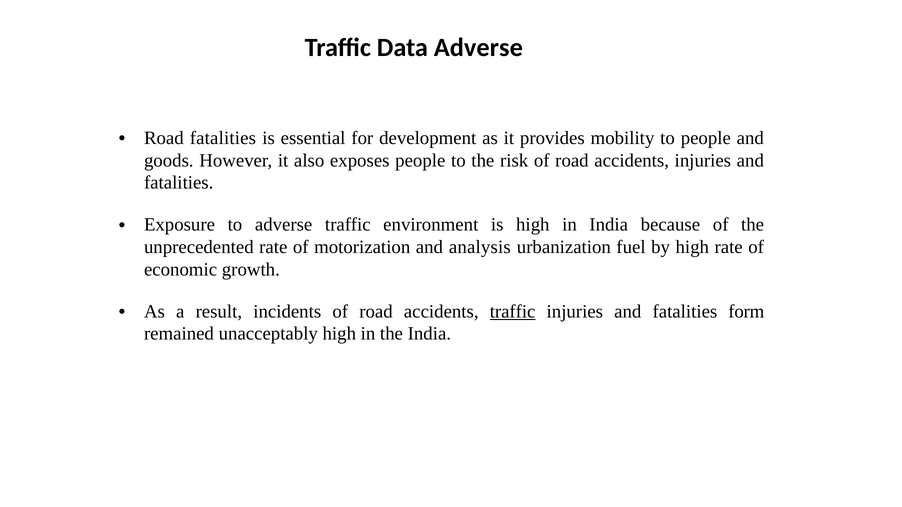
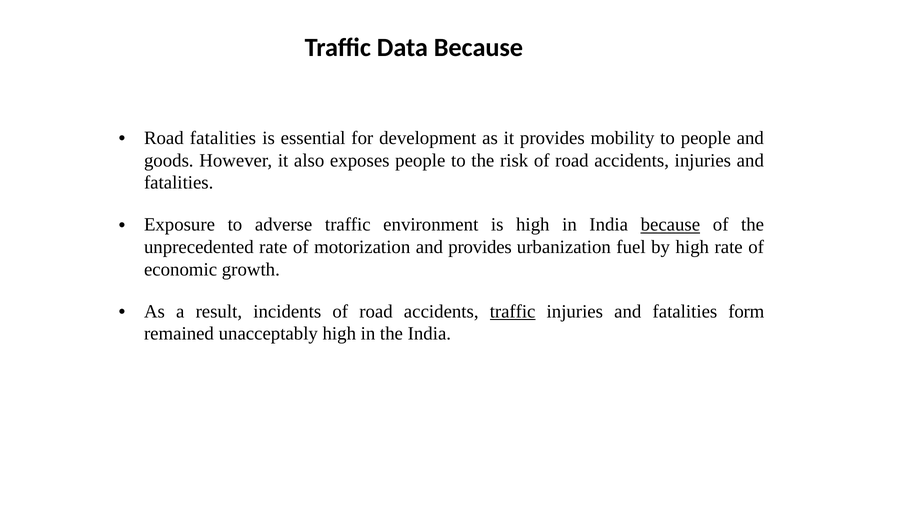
Data Adverse: Adverse -> Because (478, 48)
because underline: none -> present (670, 225)
and analysis: analysis -> provides (480, 247)
